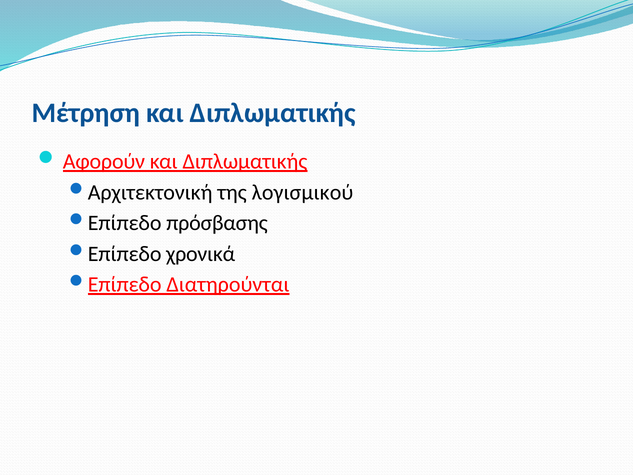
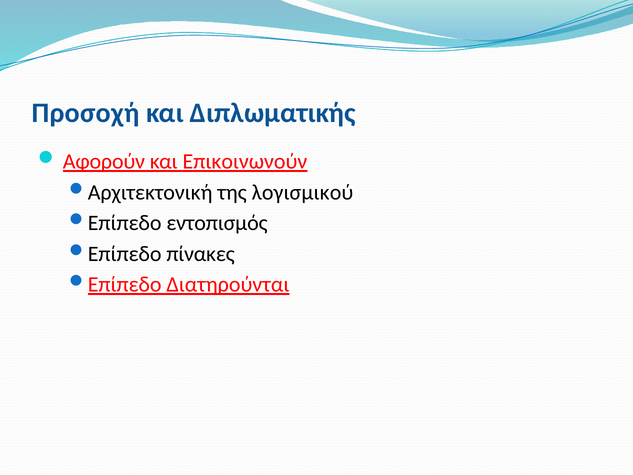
Μέτρηση: Μέτρηση -> Προσοχή (86, 113)
Διπλωματικής: Διπλωματικής -> Επικοινωνούν (245, 161)
πρόσβασης: πρόσβασης -> εντοπισμός (217, 223)
χρονικά: χρονικά -> πίνακες (201, 254)
